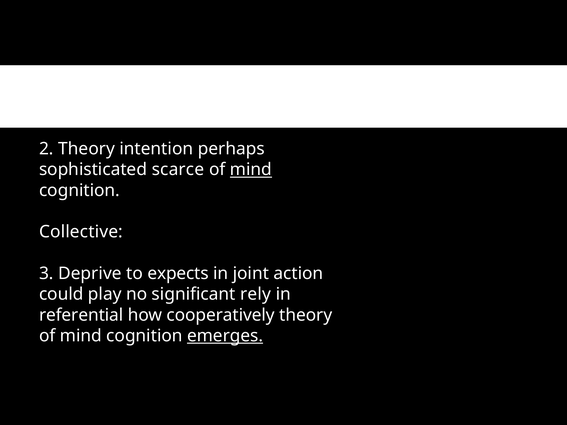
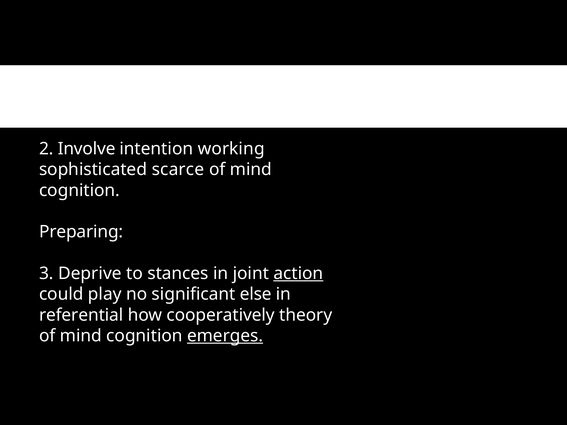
2 Theory: Theory -> Involve (87, 149)
perhaps: perhaps -> working (231, 149)
mind underline: present -> none (251, 170)
Collective: Collective -> Preparing (81, 232)
expects: expects -> stances (178, 274)
action underline: none -> present (298, 274)
rely: rely -> else (256, 294)
